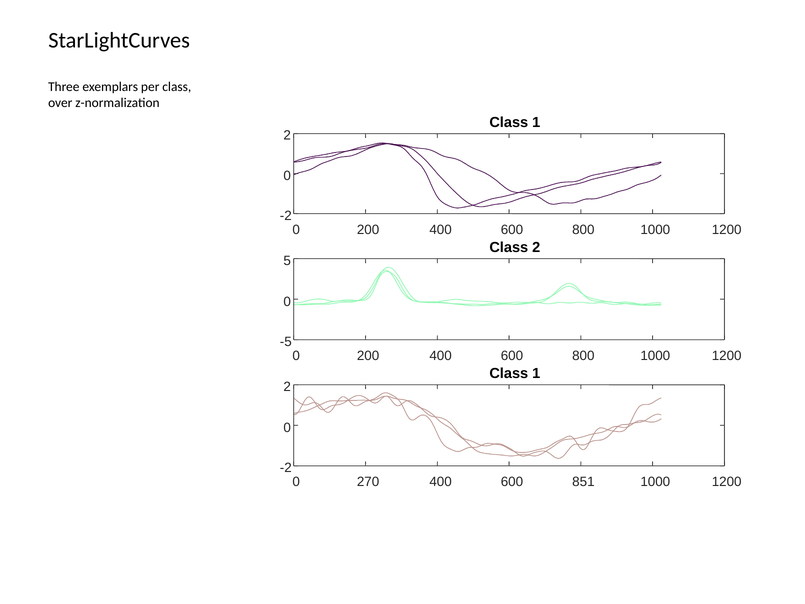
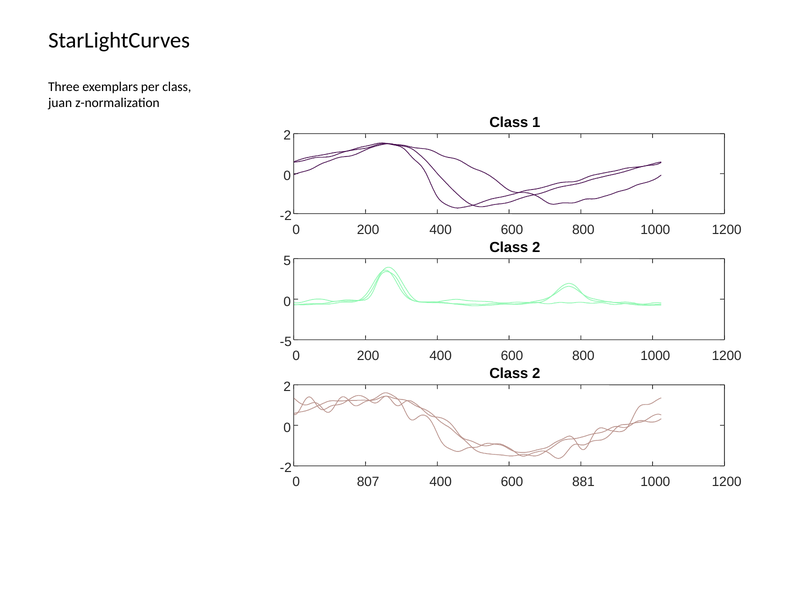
over: over -> juan (60, 103)
1: 1 -> 2 (536, 373)
270: 270 -> 807 (368, 482)
851: 851 -> 881 (583, 482)
